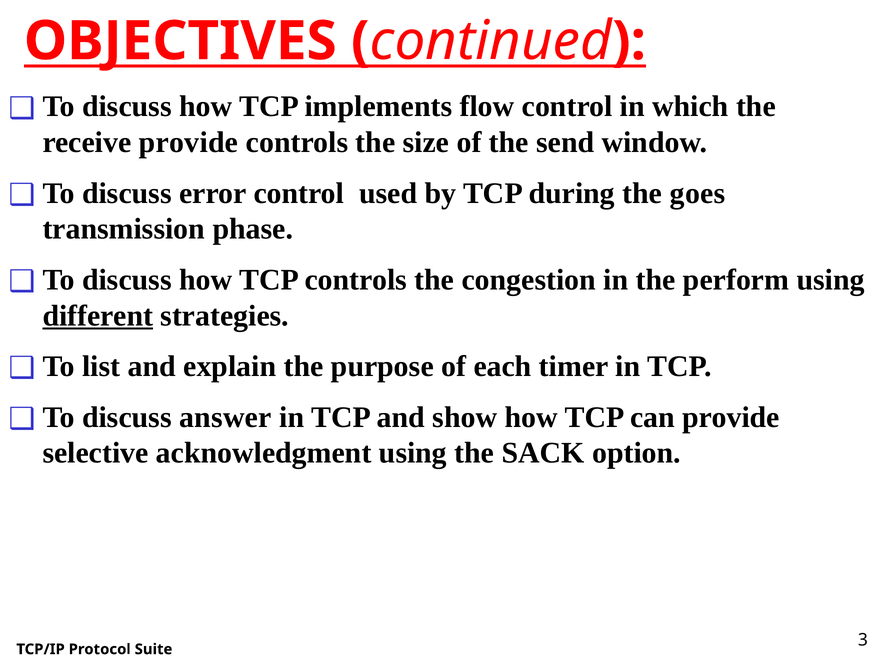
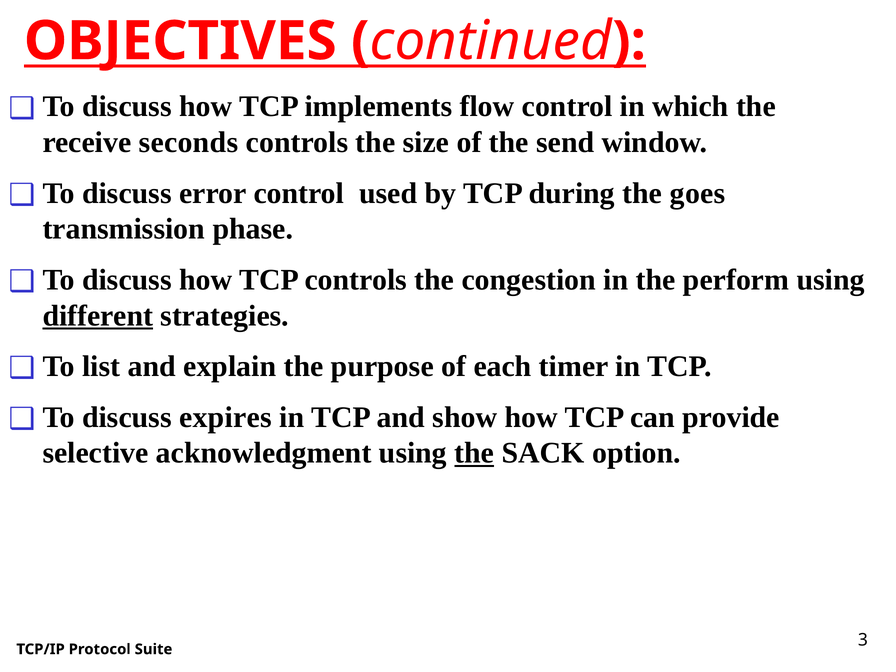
receive provide: provide -> seconds (189, 142)
answer: answer -> expires (225, 417)
the underline: none -> present (474, 453)
